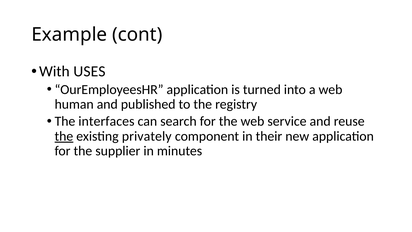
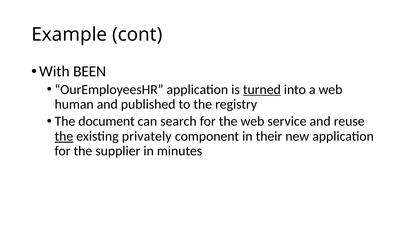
USES: USES -> BEEN (90, 71)
turned underline: none -> present (262, 89)
interfaces: interfaces -> document (107, 121)
